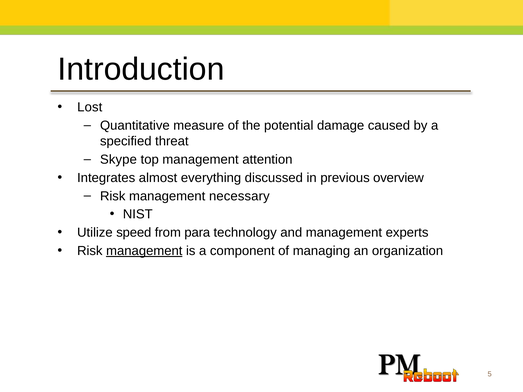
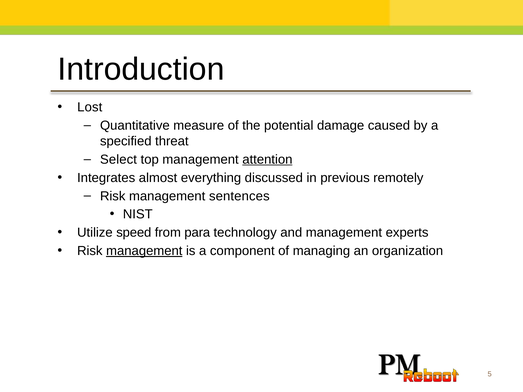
Skype: Skype -> Select (118, 160)
attention underline: none -> present (267, 160)
overview: overview -> remotely (398, 178)
necessary: necessary -> sentences (239, 196)
